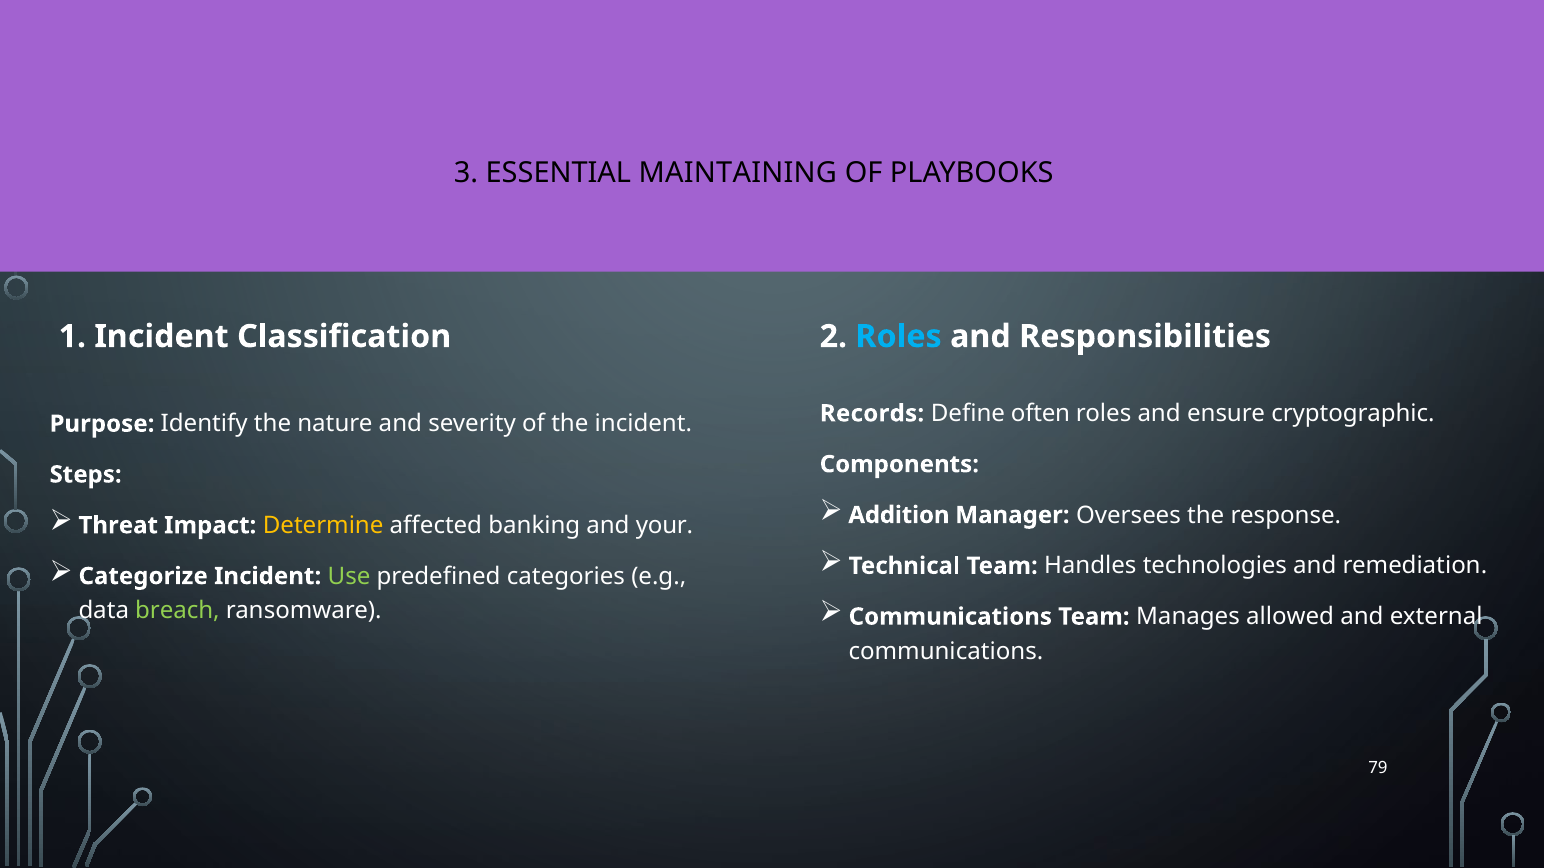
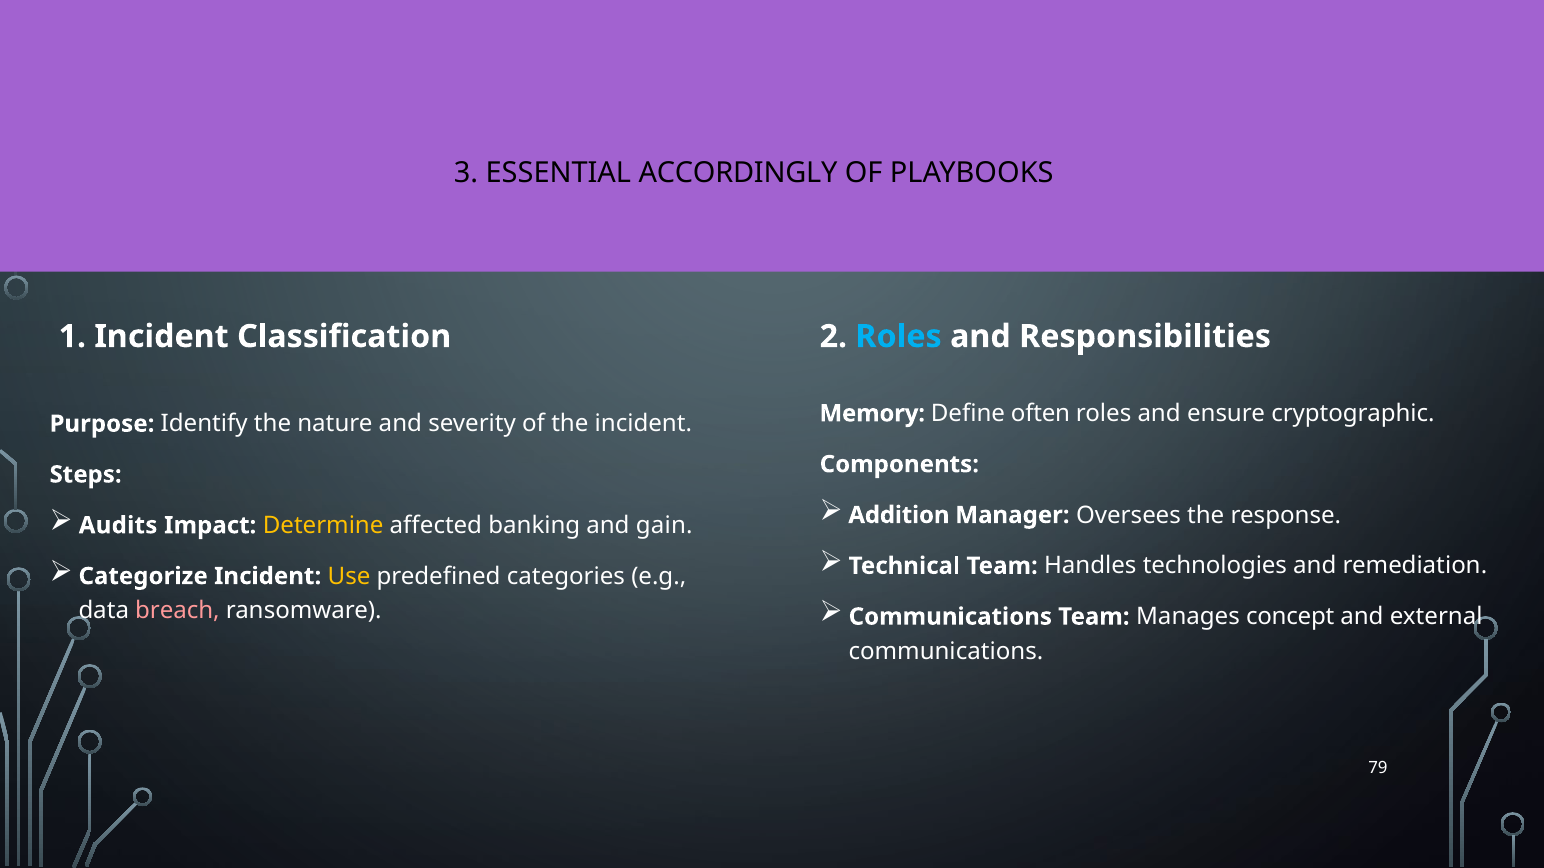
MAINTAINING: MAINTAINING -> ACCORDINGLY (738, 173)
Records: Records -> Memory (872, 414)
Threat: Threat -> Audits (118, 526)
your: your -> gain (664, 526)
Use colour: light green -> yellow (349, 577)
allowed: allowed -> concept (1290, 617)
breach colour: light green -> pink (177, 611)
